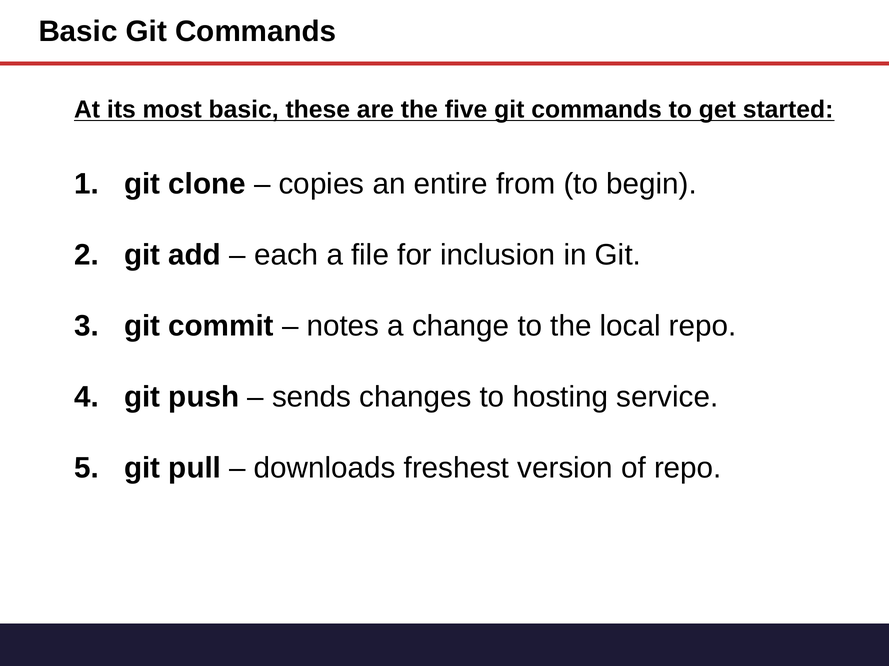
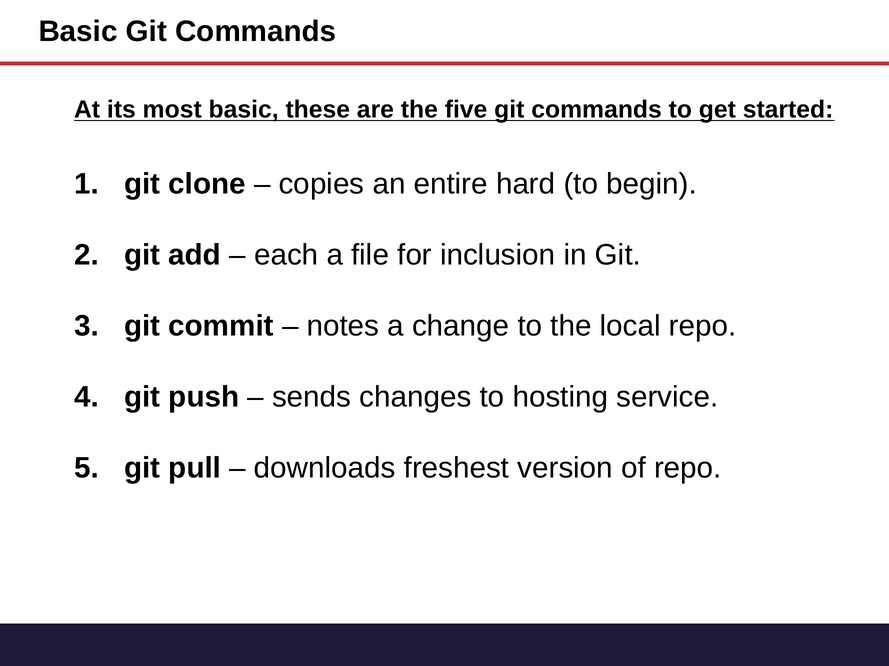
from: from -> hard (526, 184)
